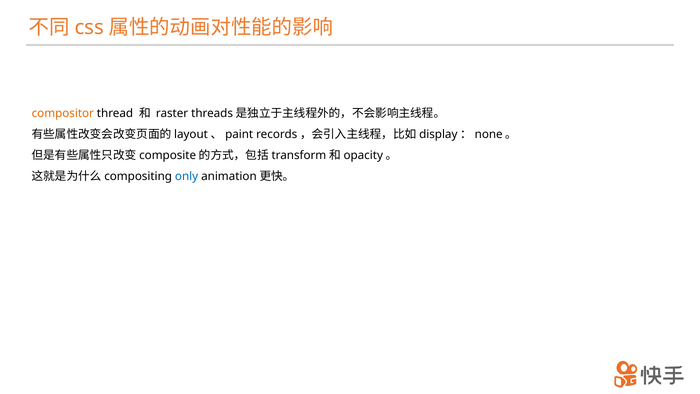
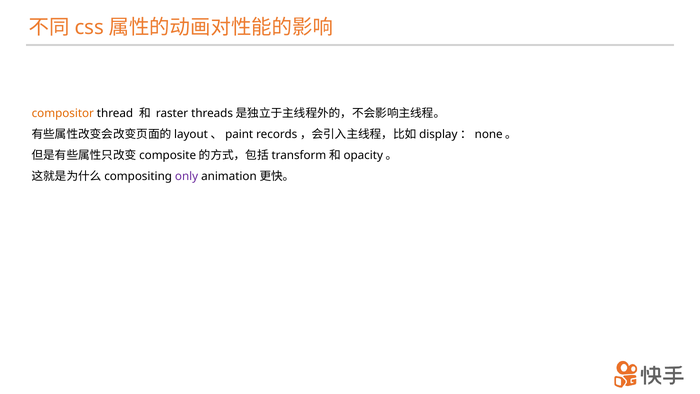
only colour: blue -> purple (187, 176)
